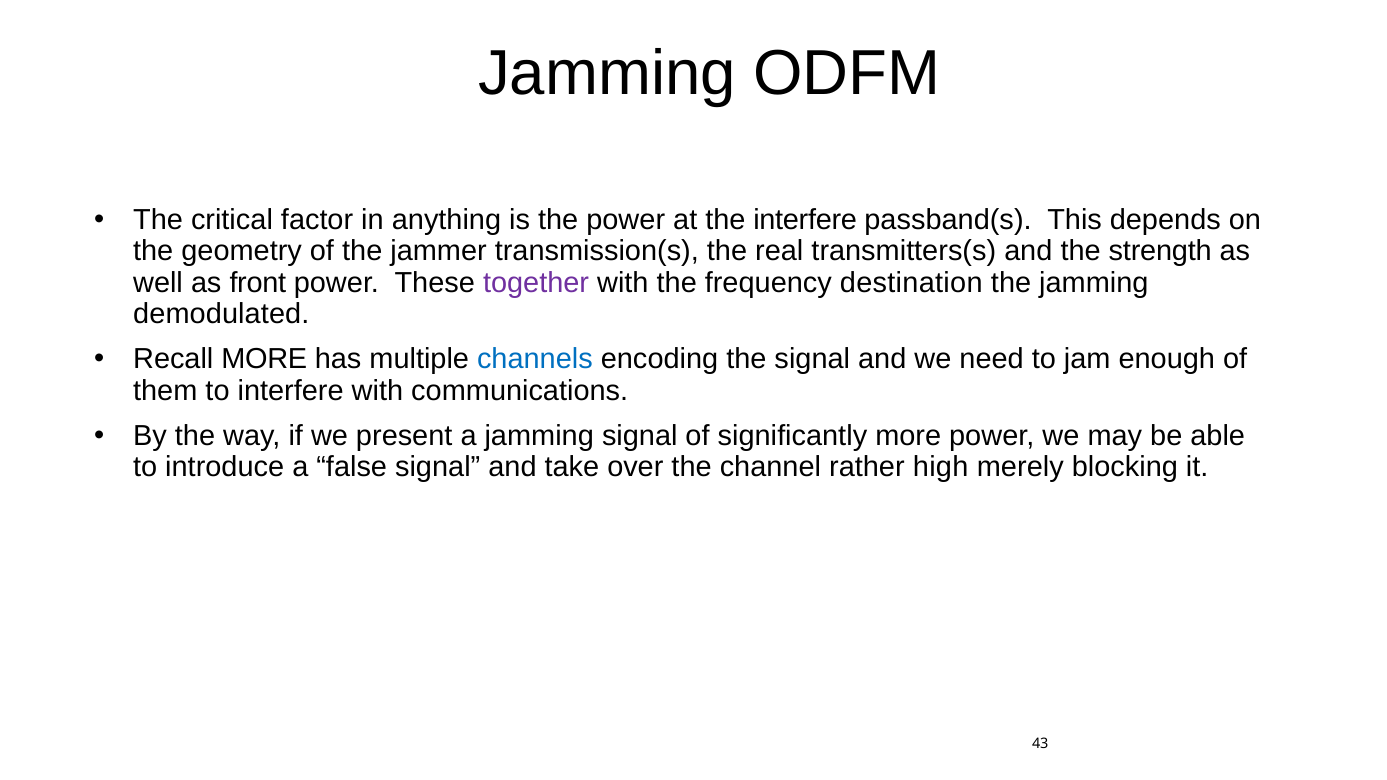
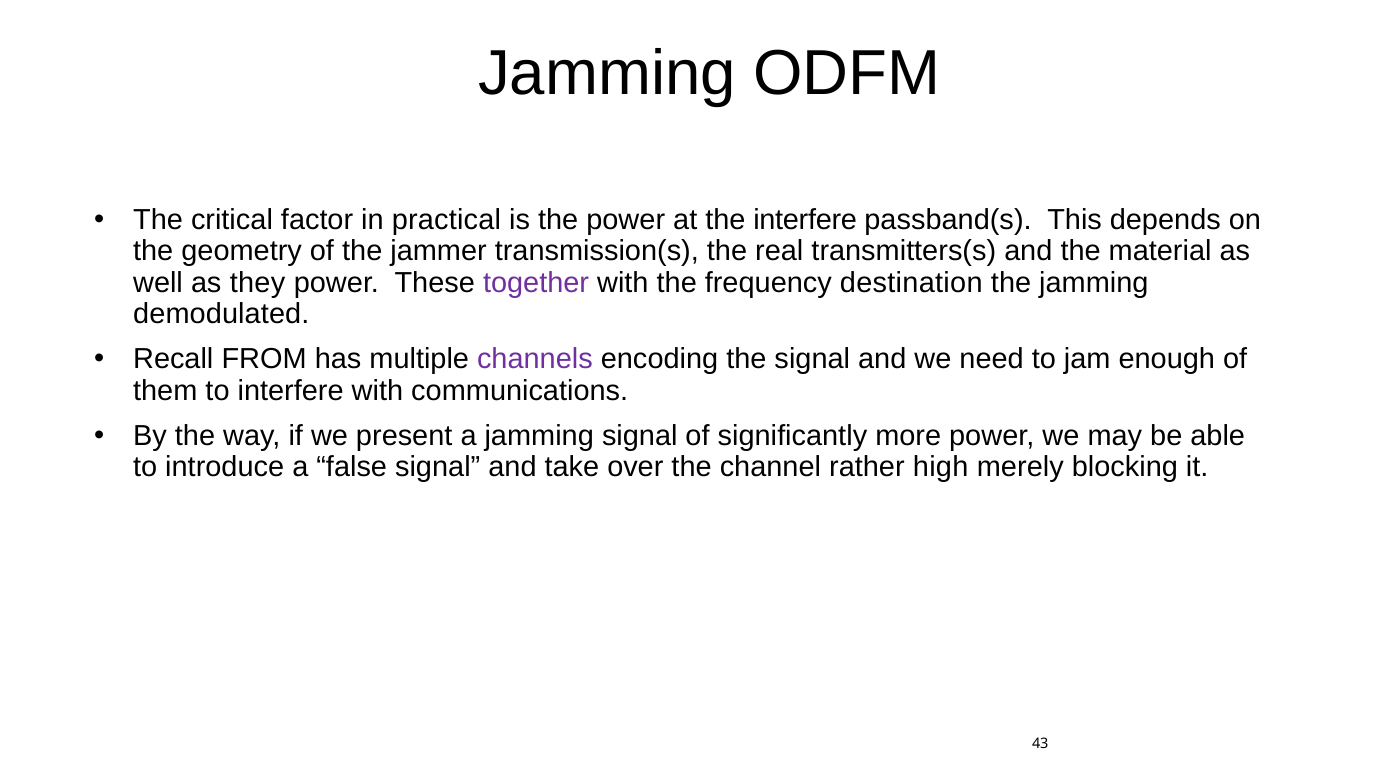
anything: anything -> practical (446, 220)
strength: strength -> material (1160, 251)
front: front -> they (258, 283)
Recall MORE: MORE -> FROM (264, 359)
channels colour: blue -> purple (535, 359)
